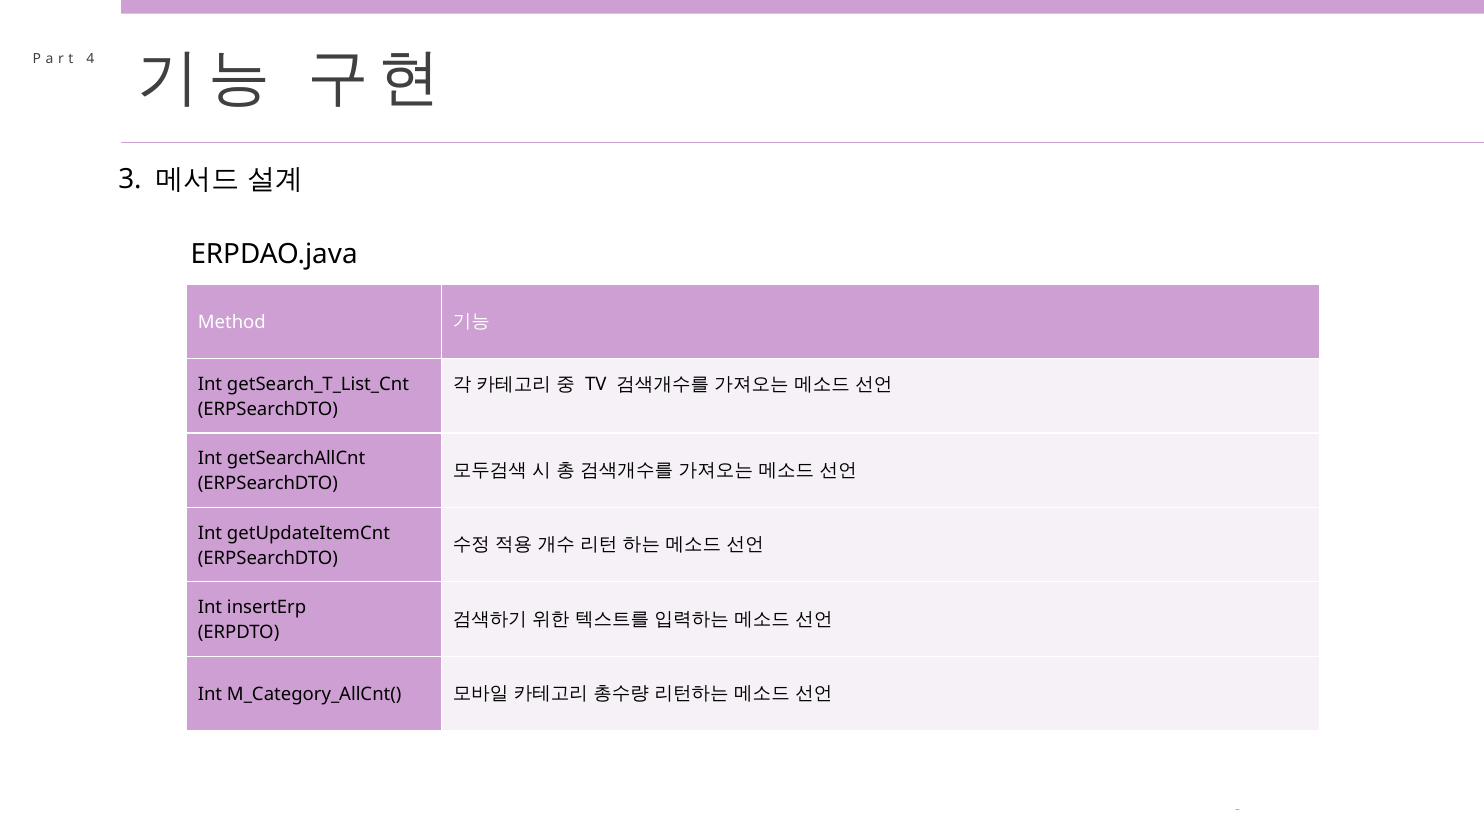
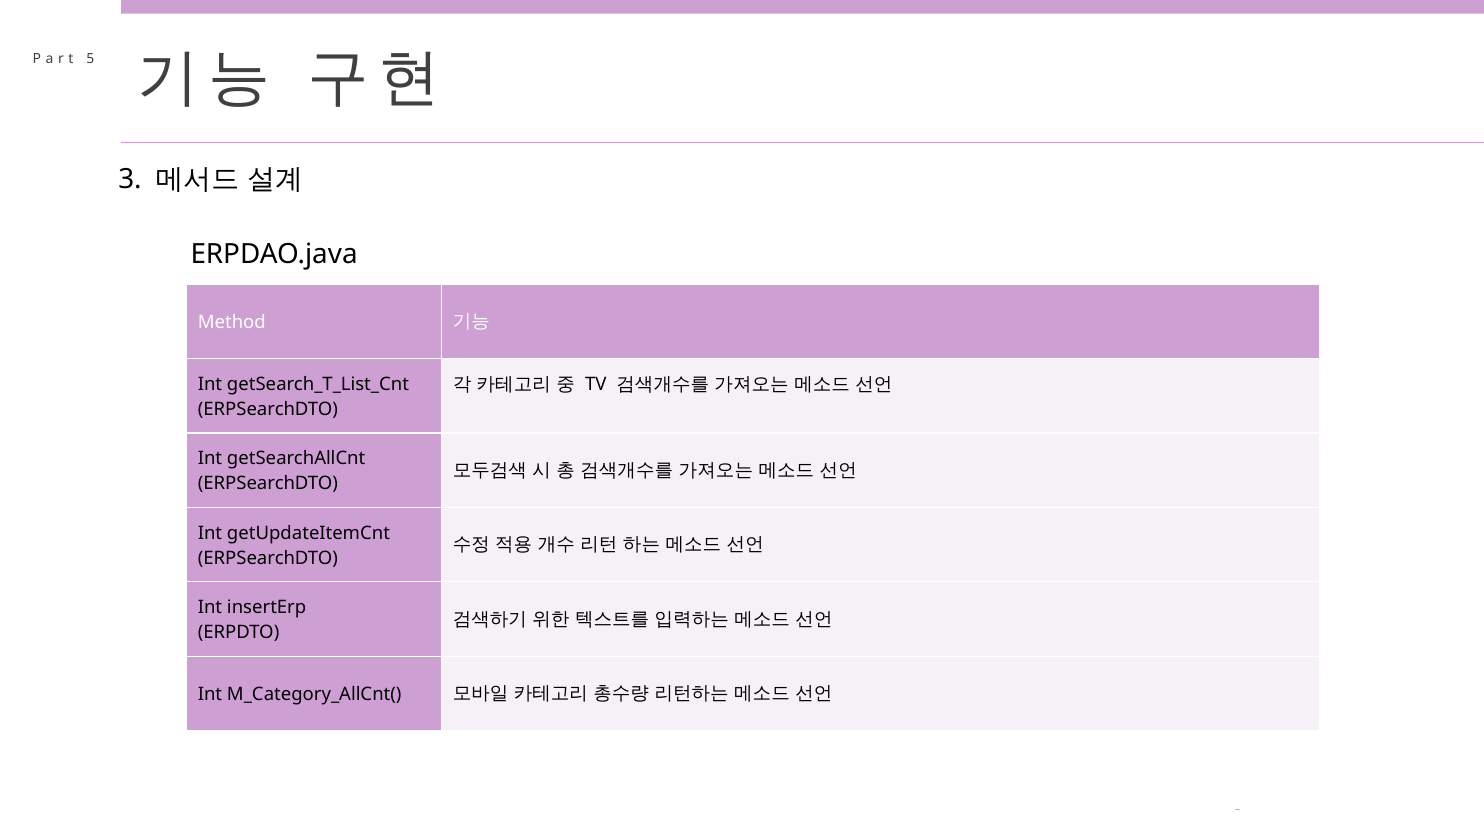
4: 4 -> 5 (90, 59)
